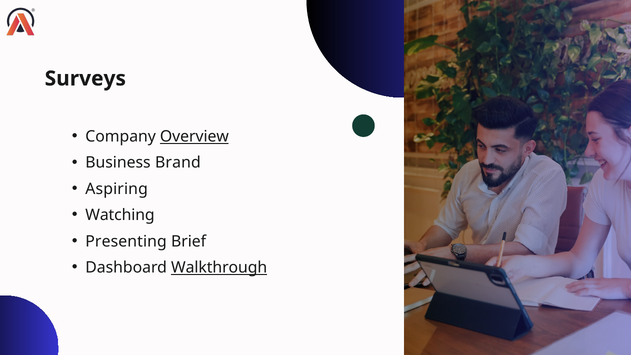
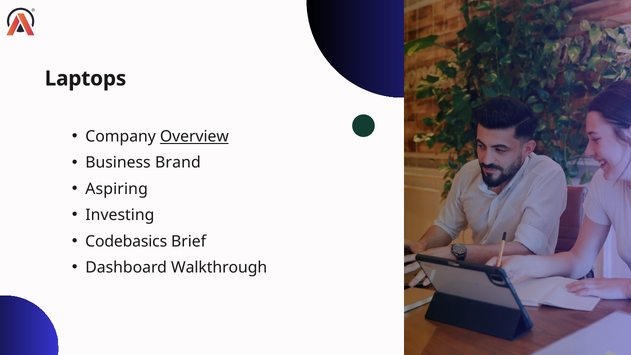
Surveys: Surveys -> Laptops (85, 79)
Watching: Watching -> Investing (120, 215)
Presenting: Presenting -> Codebasics (126, 241)
Walkthrough underline: present -> none (219, 267)
